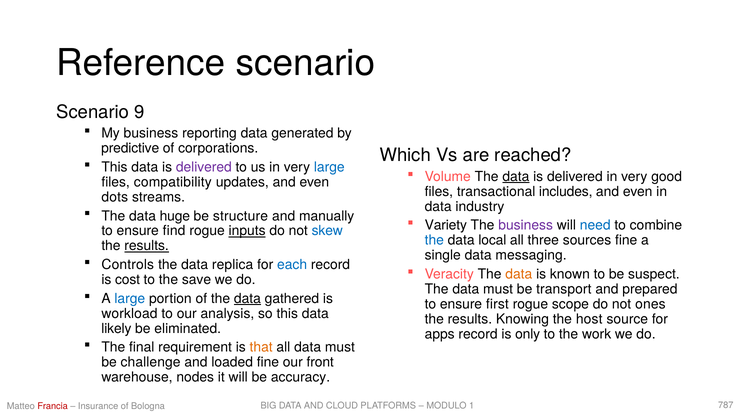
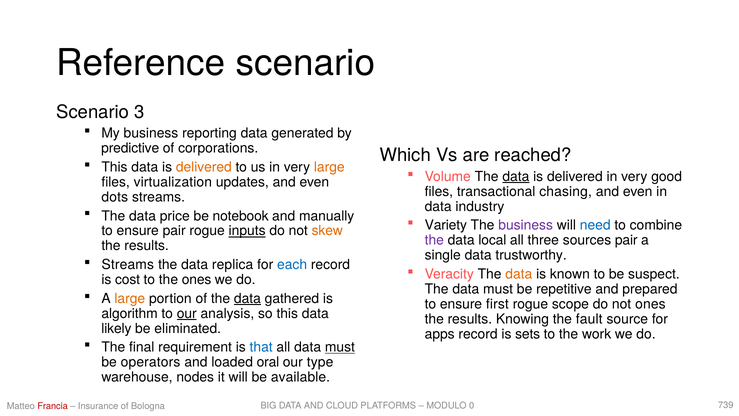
9: 9 -> 3 (139, 112)
delivered colour: purple -> orange (204, 167)
large colour: blue -> orange (329, 167)
compatibility: compatibility -> virtualization (173, 182)
includes: includes -> chasing (566, 191)
huge: huge -> price (175, 216)
structure: structure -> notebook (241, 216)
ensure find: find -> pair (174, 231)
skew colour: blue -> orange (327, 231)
the colour: blue -> purple (434, 240)
sources fine: fine -> pair (626, 240)
results underline: present -> none (147, 246)
messaging: messaging -> trustworthy (531, 255)
Controls: Controls -> Streams (128, 265)
the save: save -> ones (197, 279)
transport: transport -> repetitive (564, 289)
large colour: blue -> orange (130, 298)
workload: workload -> algorithm (130, 313)
our underline: none -> present (187, 313)
host: host -> fault (589, 319)
only: only -> sets (528, 334)
that colour: orange -> blue (261, 347)
must underline: none -> present (340, 347)
challenge: challenge -> operators (151, 362)
loaded fine: fine -> oral (268, 362)
front: front -> type (320, 362)
accuracy: accuracy -> available (300, 377)
1: 1 -> 0 (472, 405)
787: 787 -> 739 (726, 405)
